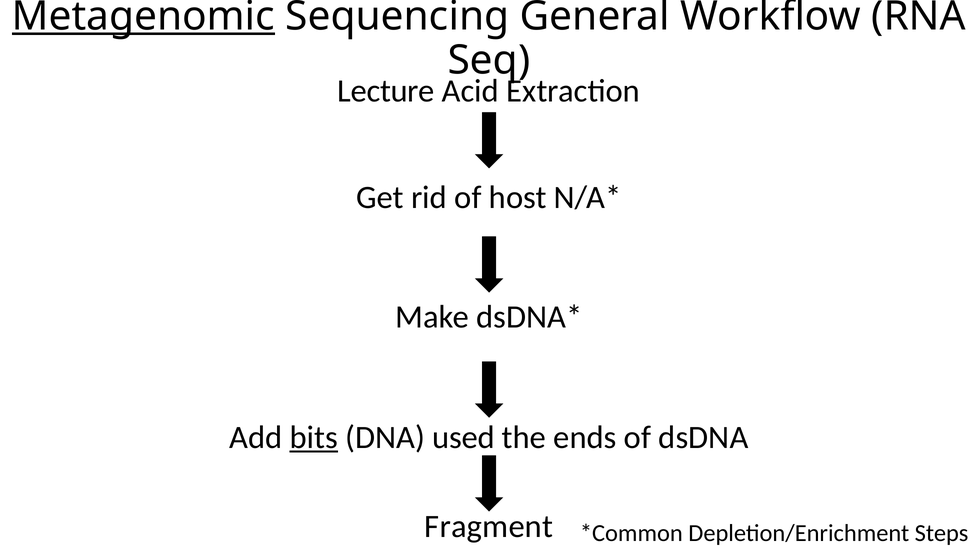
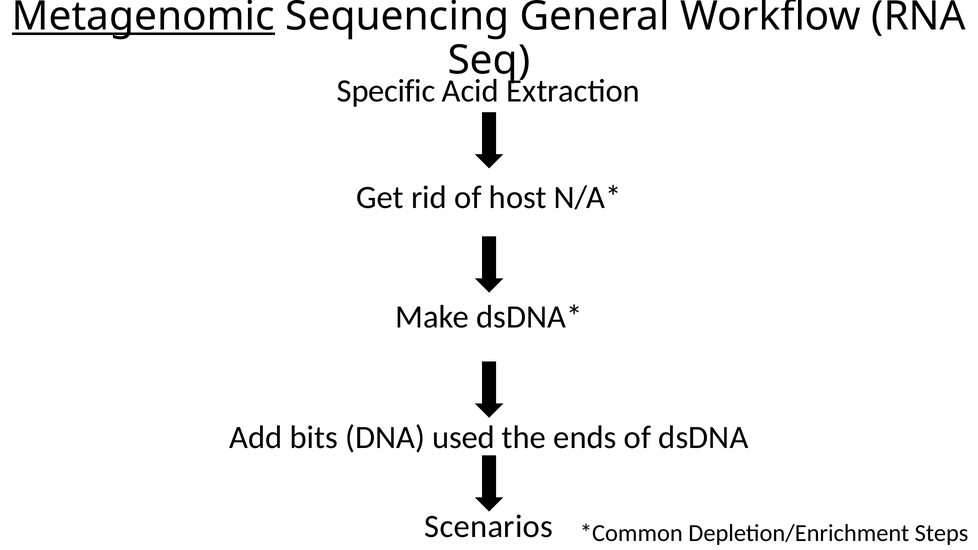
Lecture: Lecture -> Specific (386, 91)
bits underline: present -> none (314, 438)
Fragment: Fragment -> Scenarios (489, 527)
